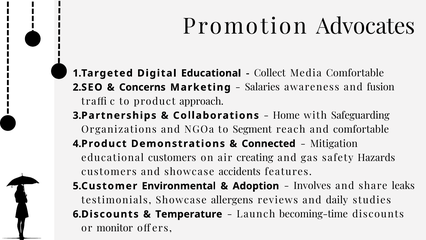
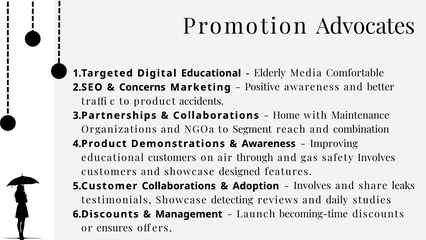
Collect: Collect -> Elderly (270, 73)
Salaries: Salaries -> Positive (262, 87)
fusion: fusion -> better (381, 87)
approach: approach -> accidents (202, 101)
Safeguarding: Safeguarding -> Maintenance (360, 115)
and comfortable: comfortable -> combination (361, 129)
Connected: Connected -> Awareness (269, 143)
Mitigation: Mitigation -> Improving (334, 143)
creating: creating -> through (255, 158)
safety Hazards: Hazards -> Involves (376, 158)
accidents: accidents -> designed (239, 172)
Environmental: Environmental -> Collaborations (179, 186)
allergens: allergens -> detecting (232, 200)
Temperature: Temperature -> Management (189, 214)
monitor: monitor -> ensures (115, 228)
